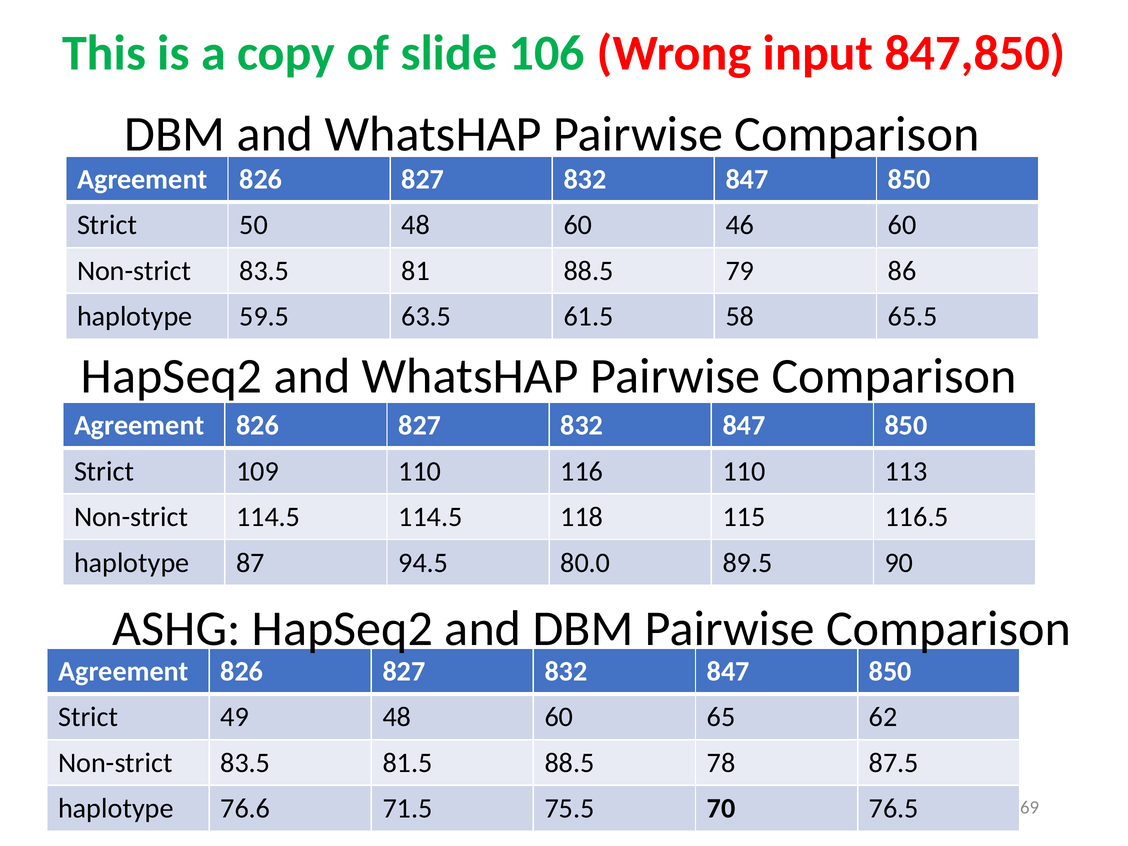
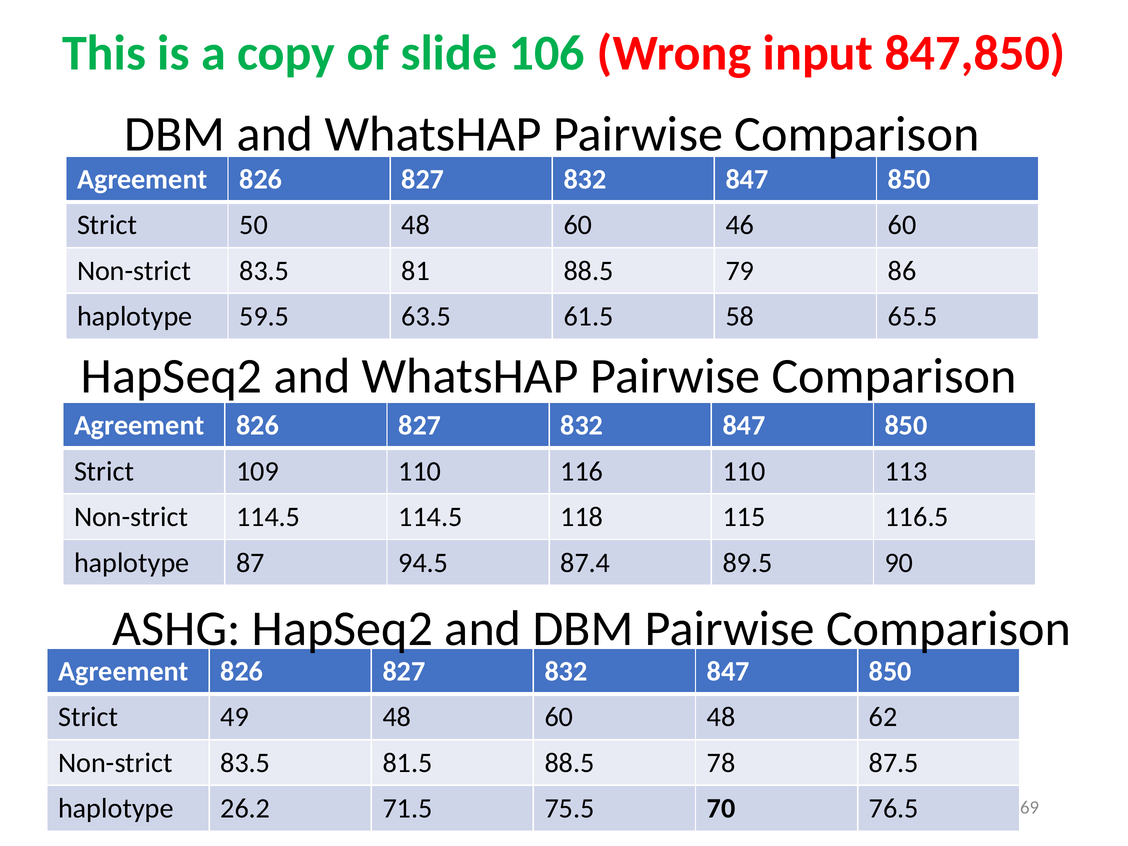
80.0: 80.0 -> 87.4 (585, 563)
60 65: 65 -> 48 (721, 717)
76.6: 76.6 -> 26.2 (245, 809)
